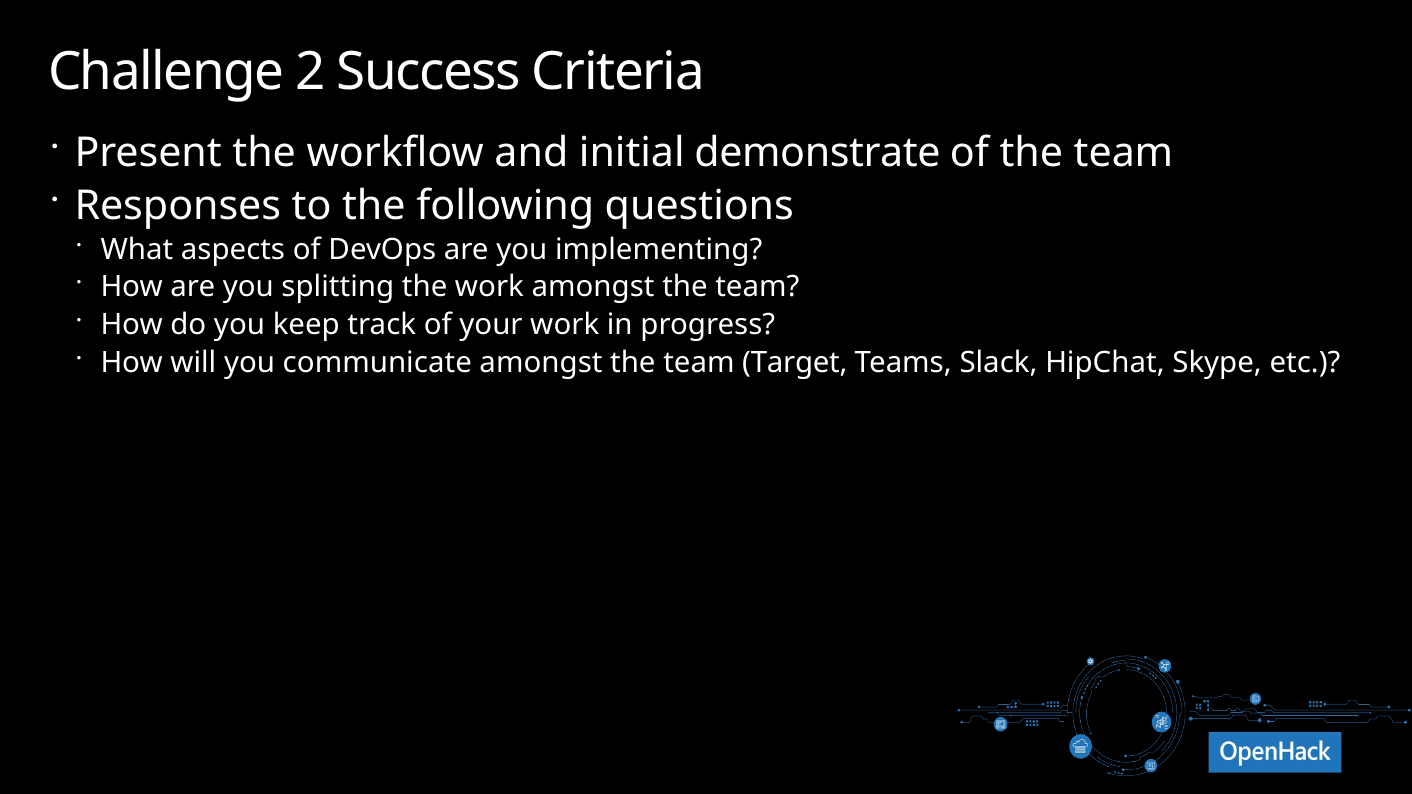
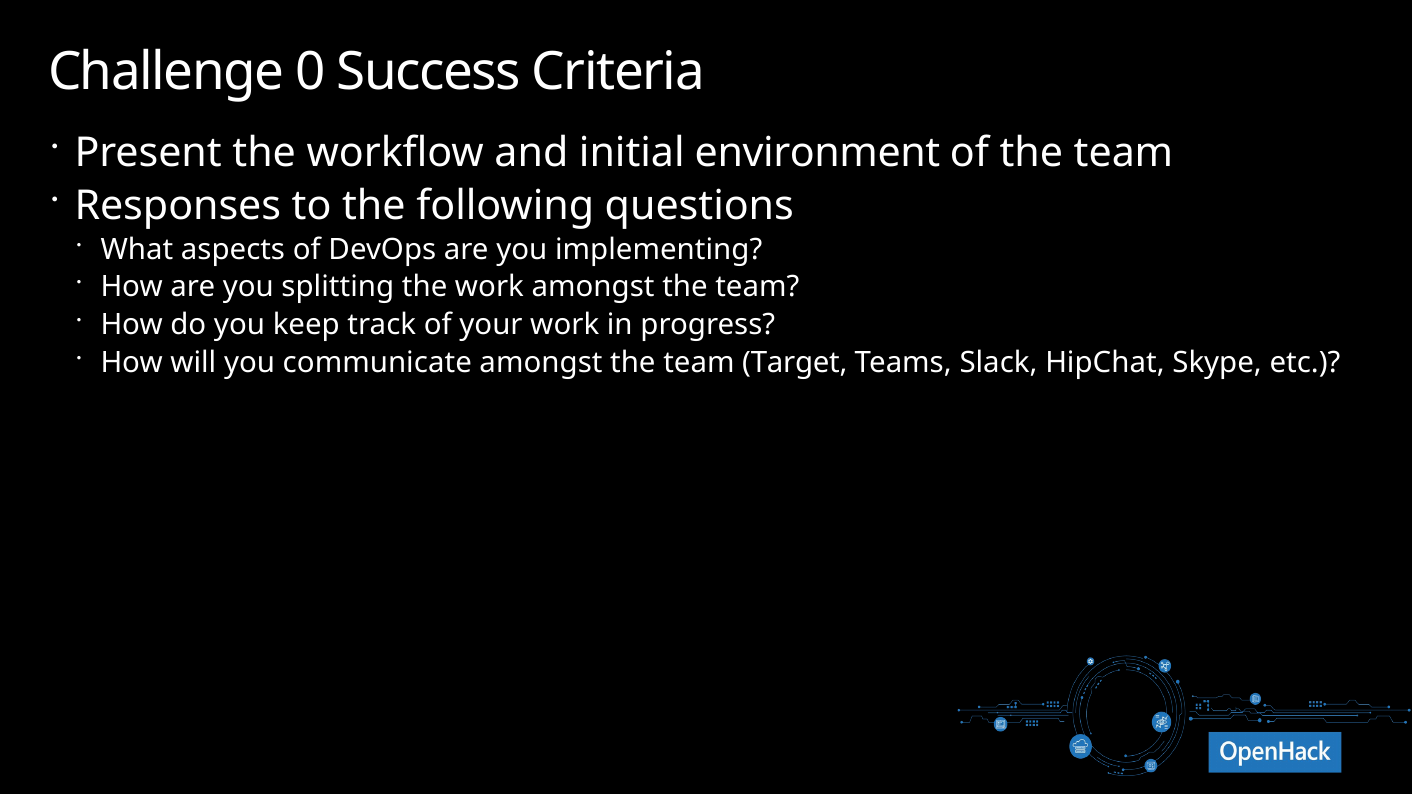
2: 2 -> 0 (310, 72)
demonstrate: demonstrate -> environment (817, 153)
